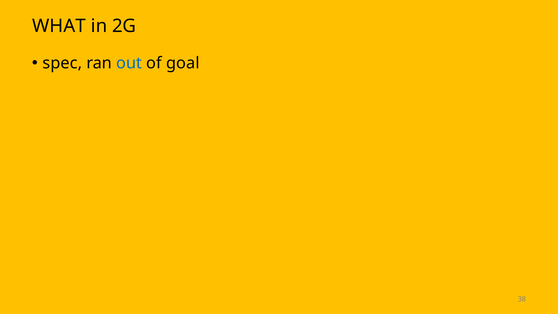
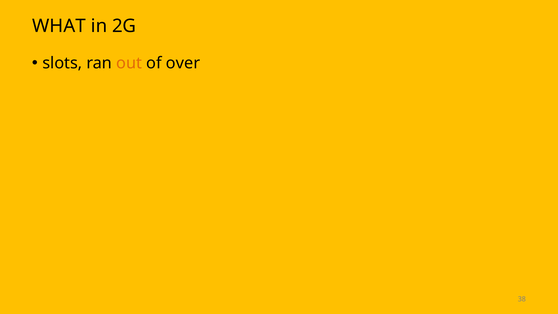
spec: spec -> slots (62, 63)
out colour: blue -> orange (129, 63)
goal: goal -> over (183, 63)
